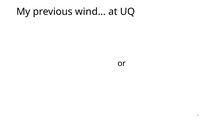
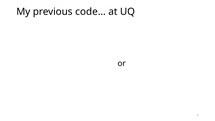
wind…: wind… -> code… (90, 12)
